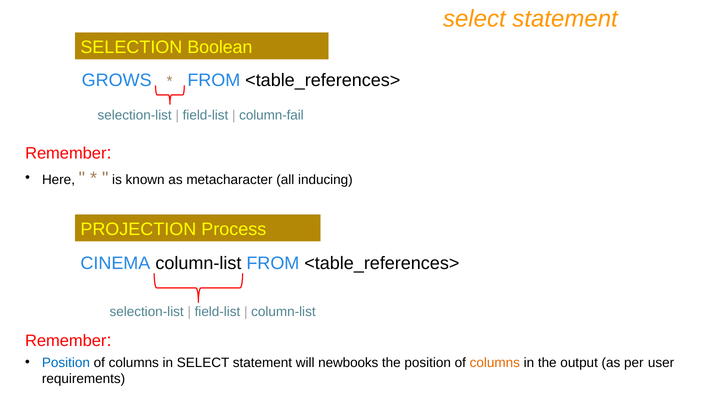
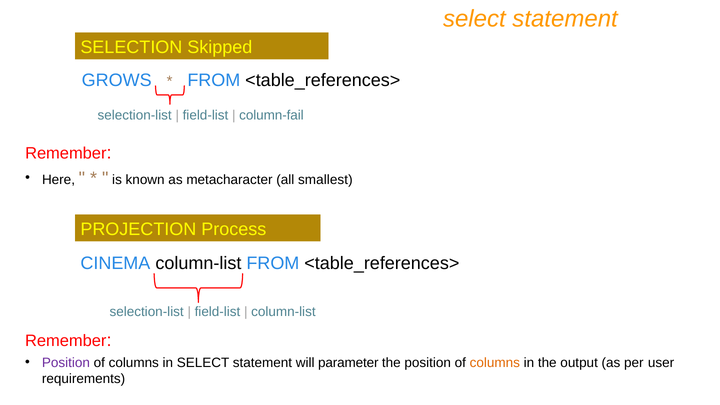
Boolean: Boolean -> Skipped (220, 47)
inducing: inducing -> smallest (325, 180)
Position colour: blue -> purple (66, 363)
newbooks: newbooks -> parameter (348, 363)
